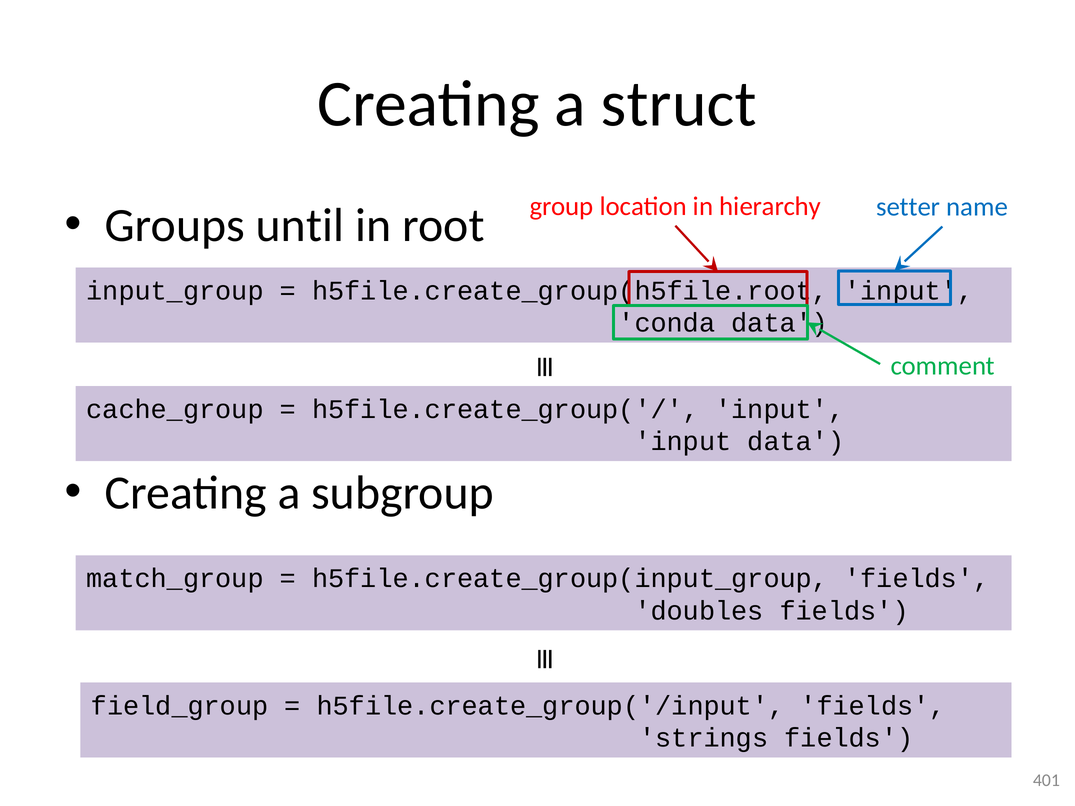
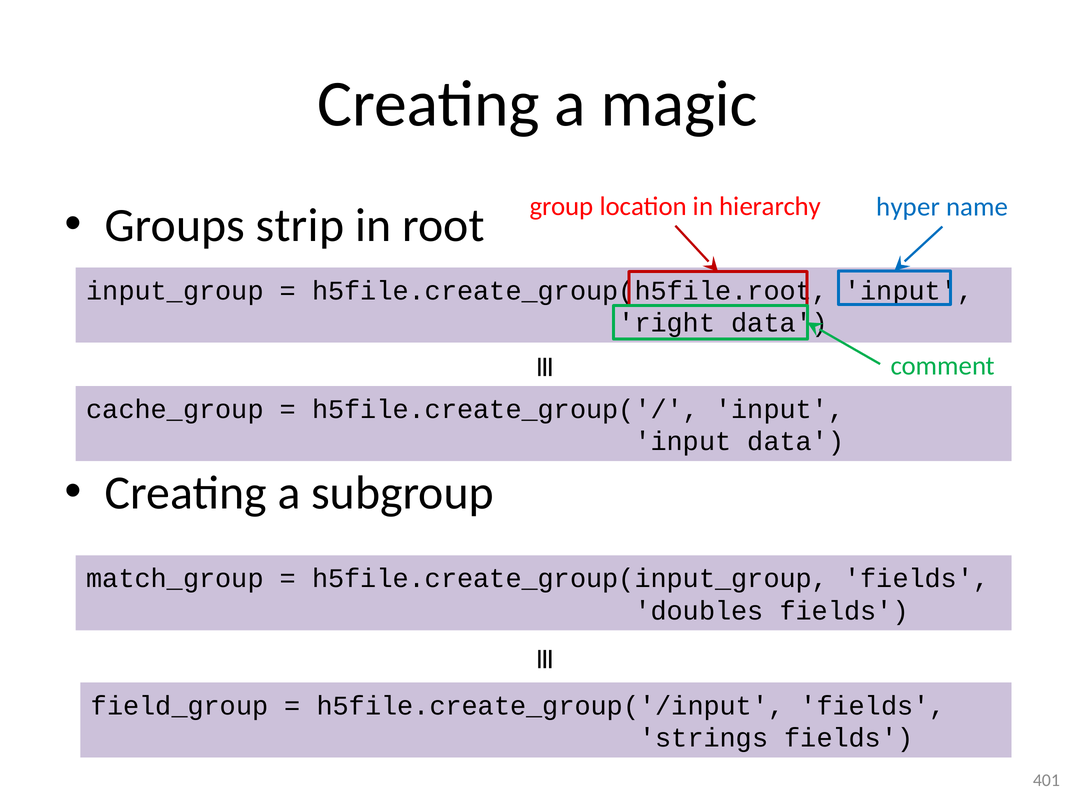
struct: struct -> magic (679, 104)
setter: setter -> hyper (908, 207)
until: until -> strip (300, 226)
conda: conda -> right (667, 323)
